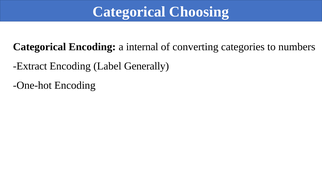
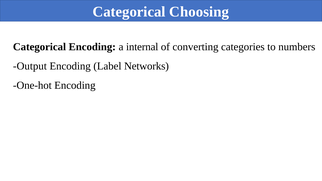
Extract: Extract -> Output (30, 66)
Generally: Generally -> Networks (146, 66)
